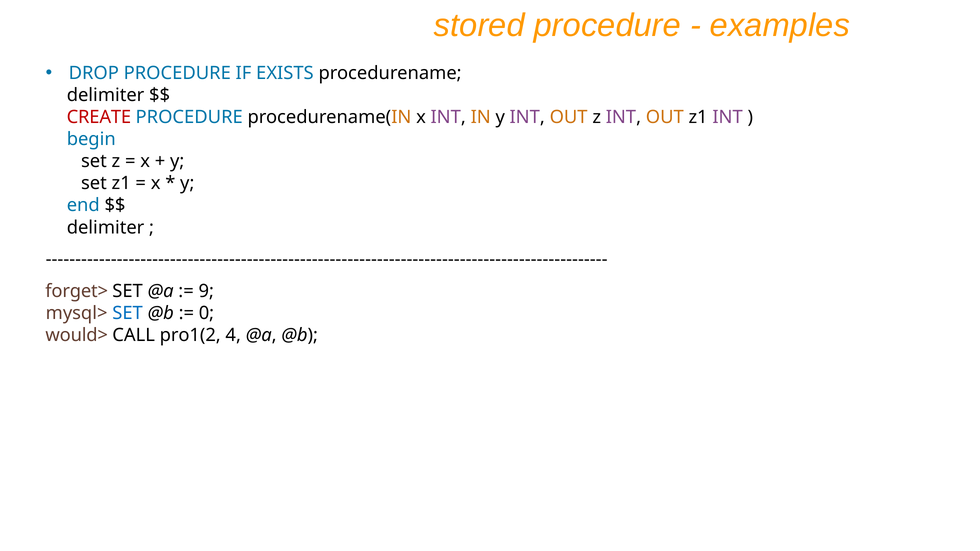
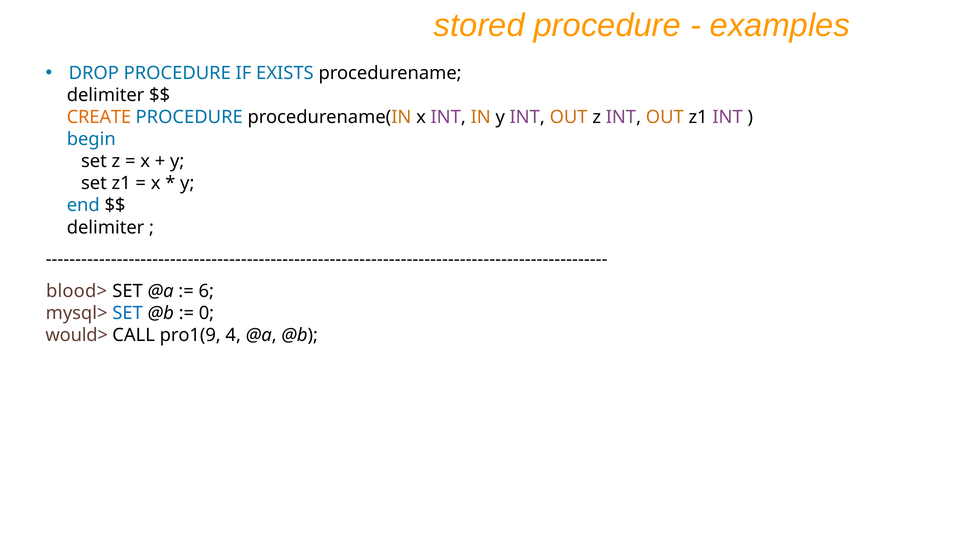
CREATE colour: red -> orange (99, 117)
forget>: forget> -> blood> (77, 291)
9: 9 -> 6 (206, 291)
pro1(2: pro1(2 -> pro1(9 (190, 335)
